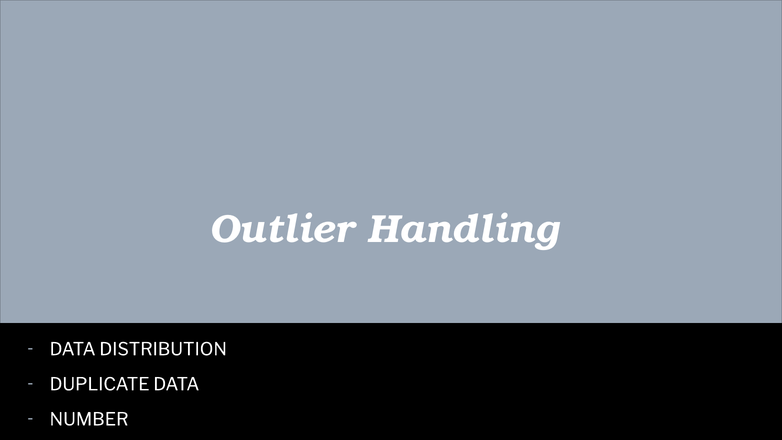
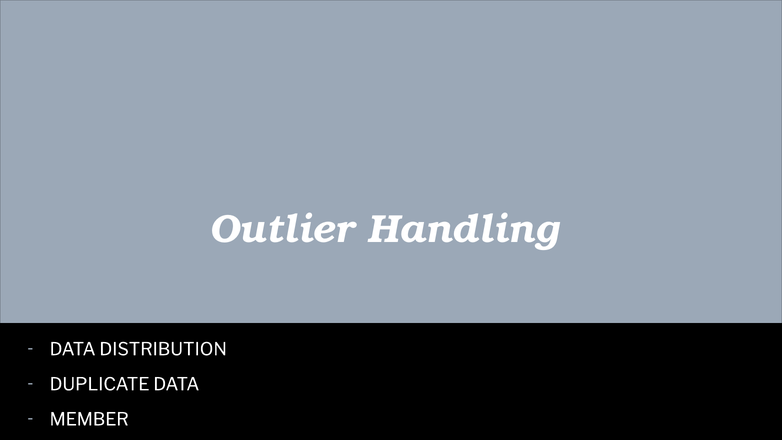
NUMBER: NUMBER -> MEMBER (89, 419)
